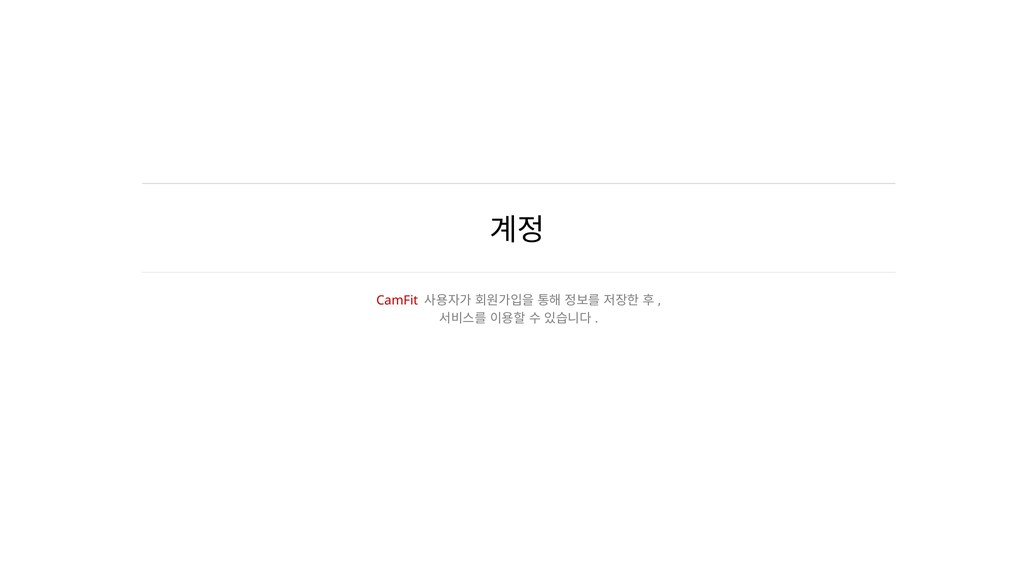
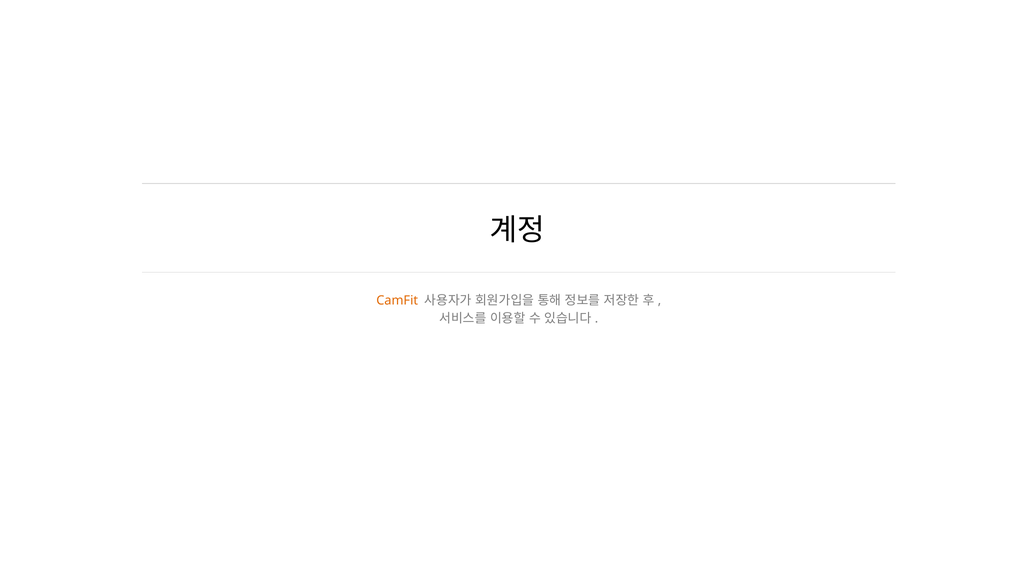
CamFit colour: red -> orange (397, 301)
